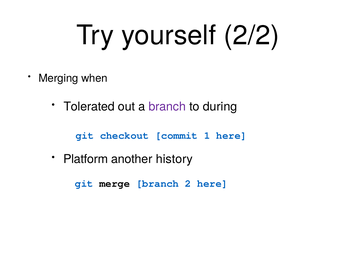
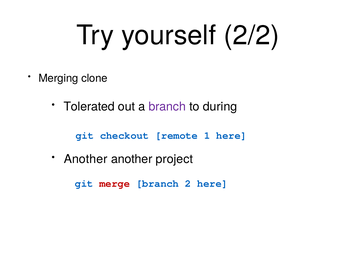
when: when -> clone (94, 78)
commit: commit -> remote (176, 136)
Platform: Platform -> Another (86, 159)
history: history -> project (174, 159)
merge colour: black -> red (115, 183)
